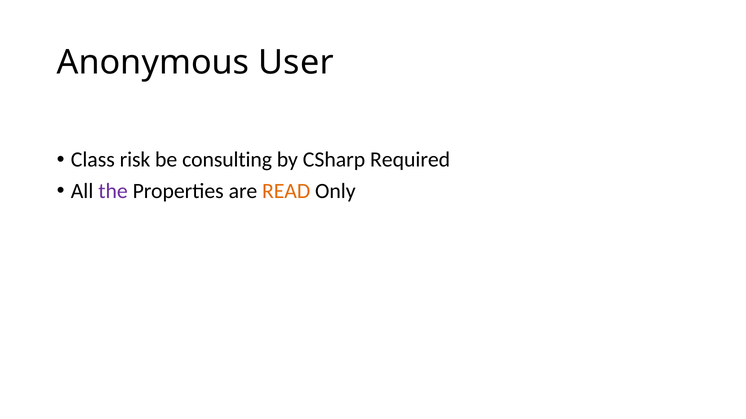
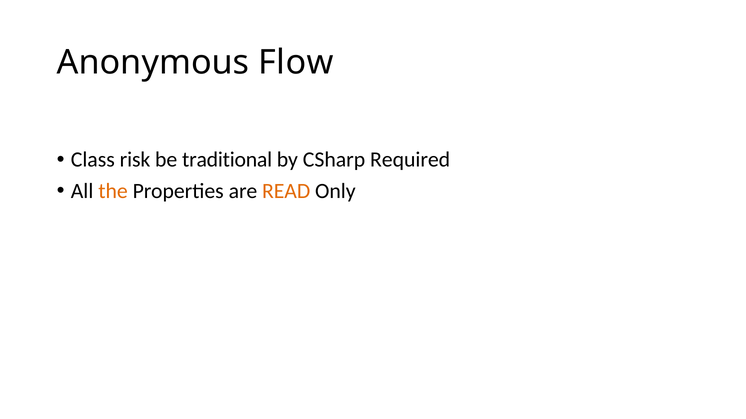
User: User -> Flow (296, 63)
consulting: consulting -> traditional (227, 160)
the colour: purple -> orange (113, 191)
